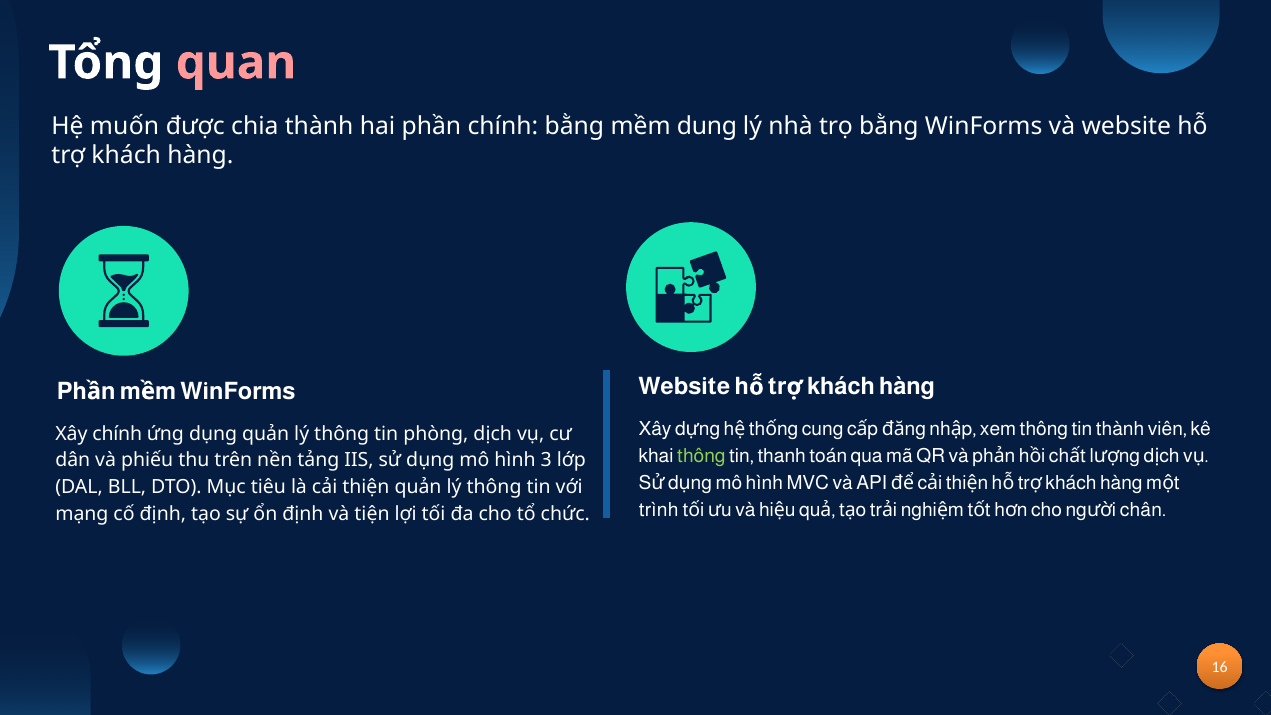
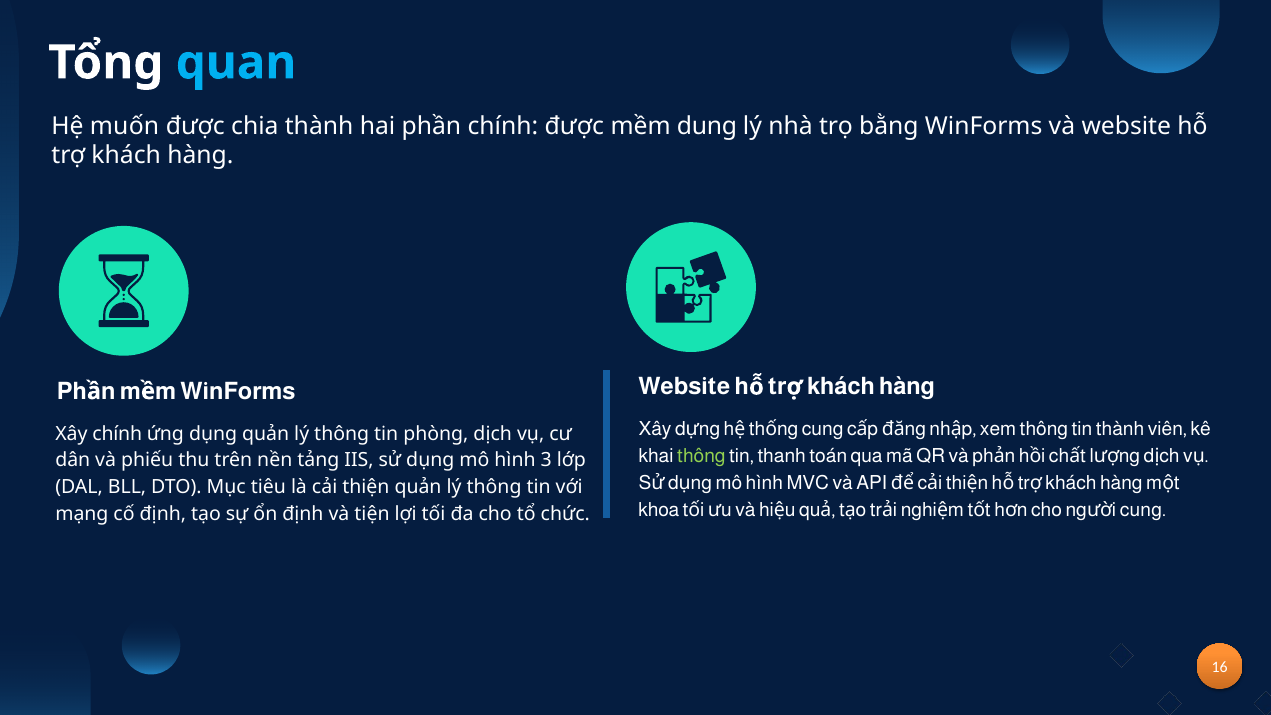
quan colour: pink -> light blue (236, 63)
chính bằng: bằng -> được (574, 126)
trình: trình -> khoa (659, 510)
chân: chân -> cung (1143, 510)
